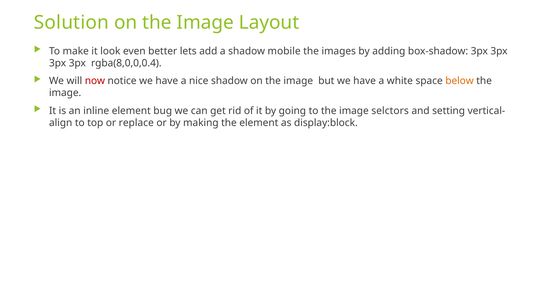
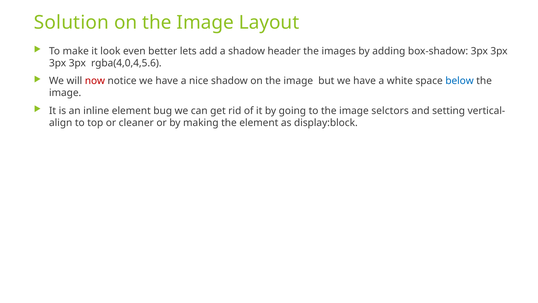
mobile: mobile -> header (284, 51)
rgba(8,0,0,0.4: rgba(8,0,0,0.4 -> rgba(4,0,4,5.6 (126, 63)
below colour: orange -> blue (460, 81)
replace: replace -> cleaner (136, 123)
